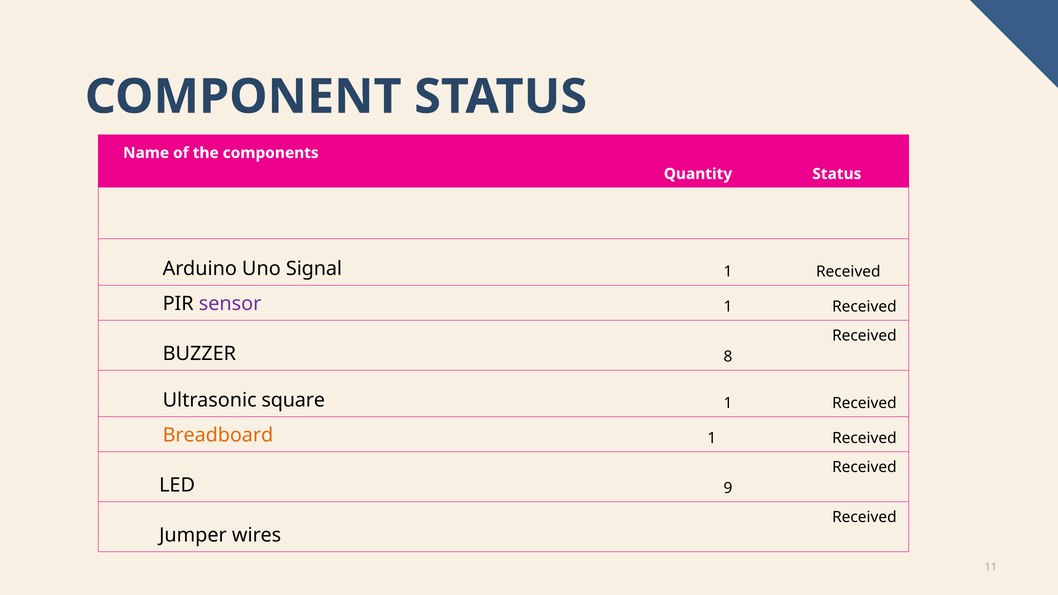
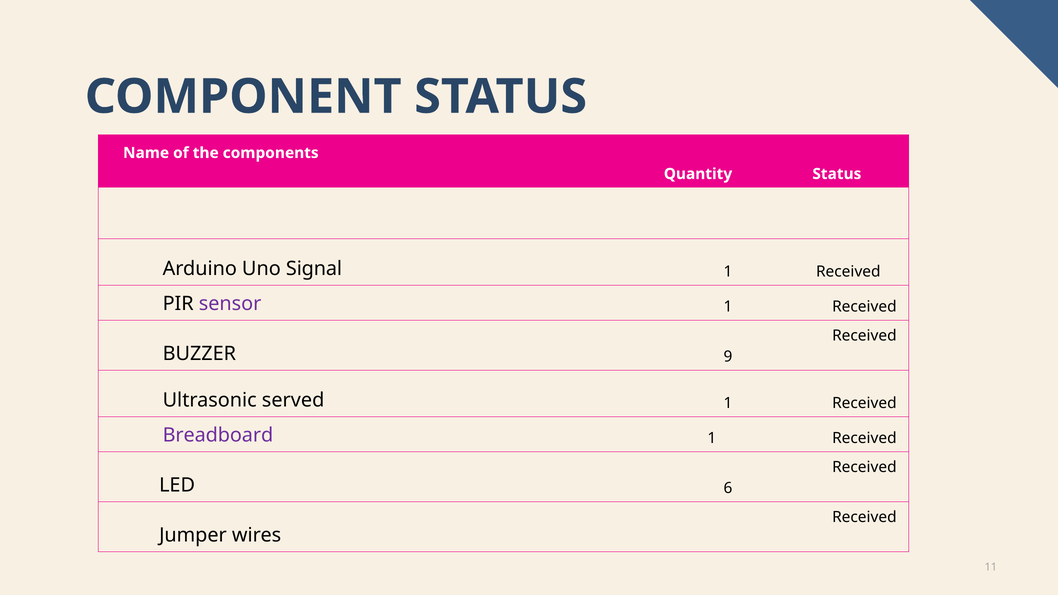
8: 8 -> 9 (728, 357)
square: square -> served (293, 400)
Breadboard colour: orange -> purple (218, 435)
9: 9 -> 6 (728, 488)
